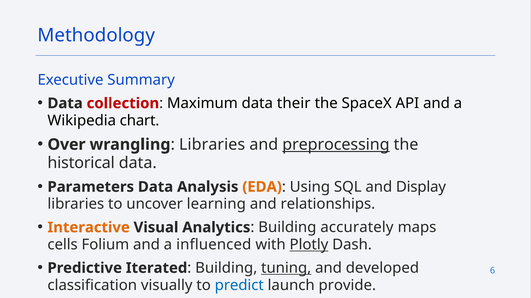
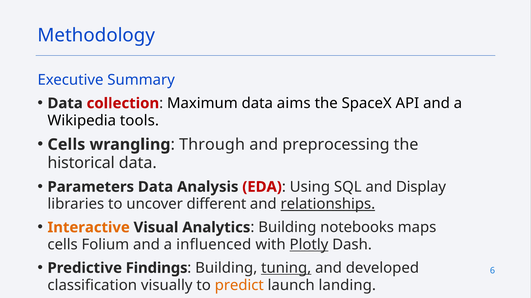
their: their -> aims (294, 104)
chart: chart -> tools (139, 121)
Over: Over -> Cells (66, 145)
Libraries: Libraries -> Through (212, 145)
preprocessing underline: present -> none (336, 145)
EDA colour: orange -> red (262, 187)
learning: learning -> different (216, 205)
relationships underline: none -> present (328, 205)
accurately: accurately -> notebooks (357, 228)
Iterated: Iterated -> Findings (157, 269)
predict colour: blue -> orange (239, 286)
provide: provide -> landing (347, 286)
